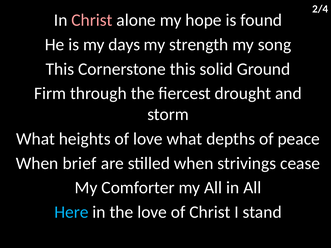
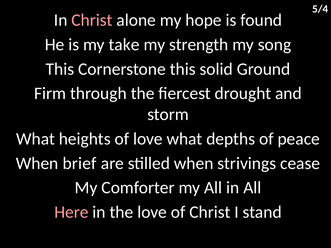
2/4: 2/4 -> 5/4 (320, 9)
days: days -> take (124, 45)
Here colour: light blue -> pink (71, 212)
